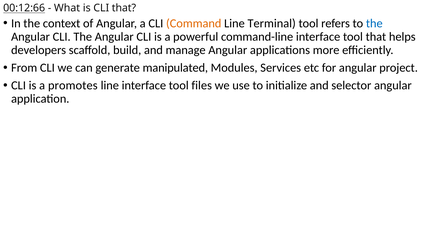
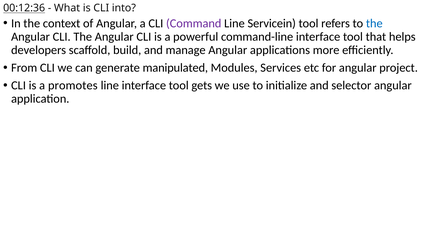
00:12:66: 00:12:66 -> 00:12:36 (24, 8)
CLI that: that -> into (124, 8)
Command colour: orange -> purple (194, 23)
Terminal: Terminal -> Servicein (272, 23)
files: files -> gets (202, 85)
